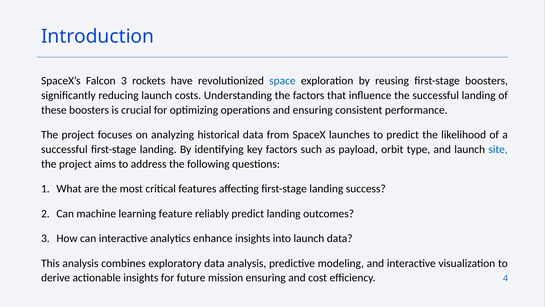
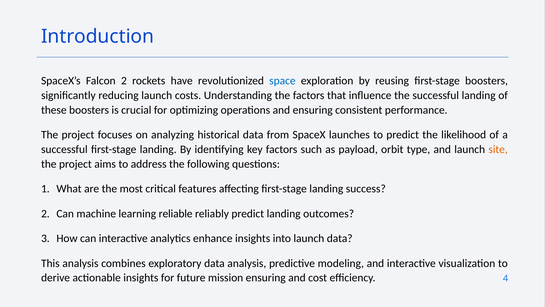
Falcon 3: 3 -> 2 (124, 81)
site colour: blue -> orange (498, 149)
feature: feature -> reliable (176, 213)
